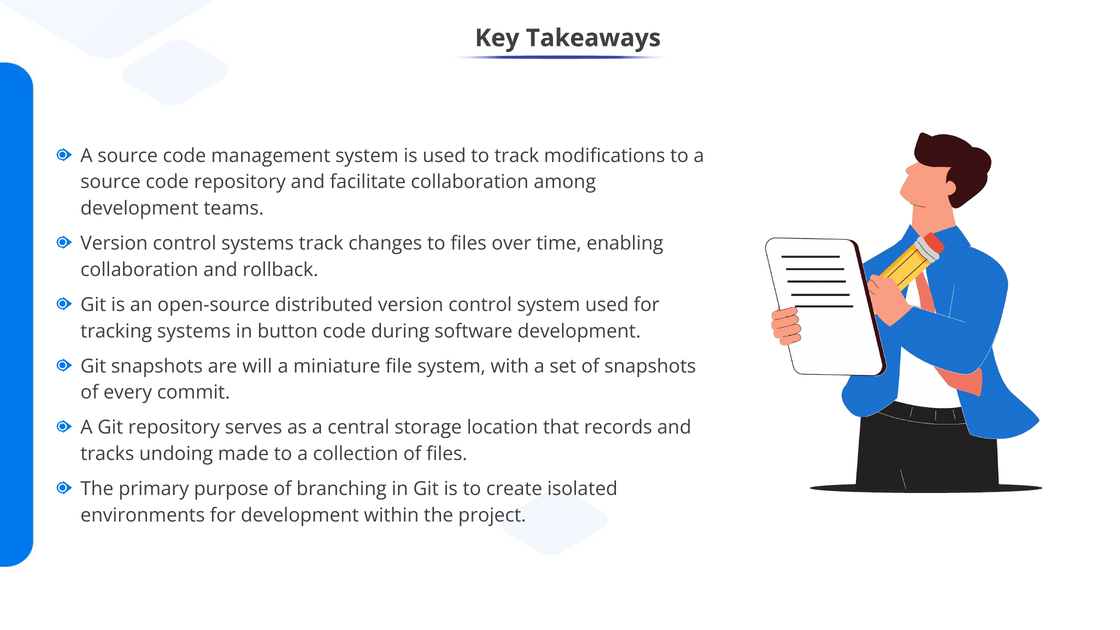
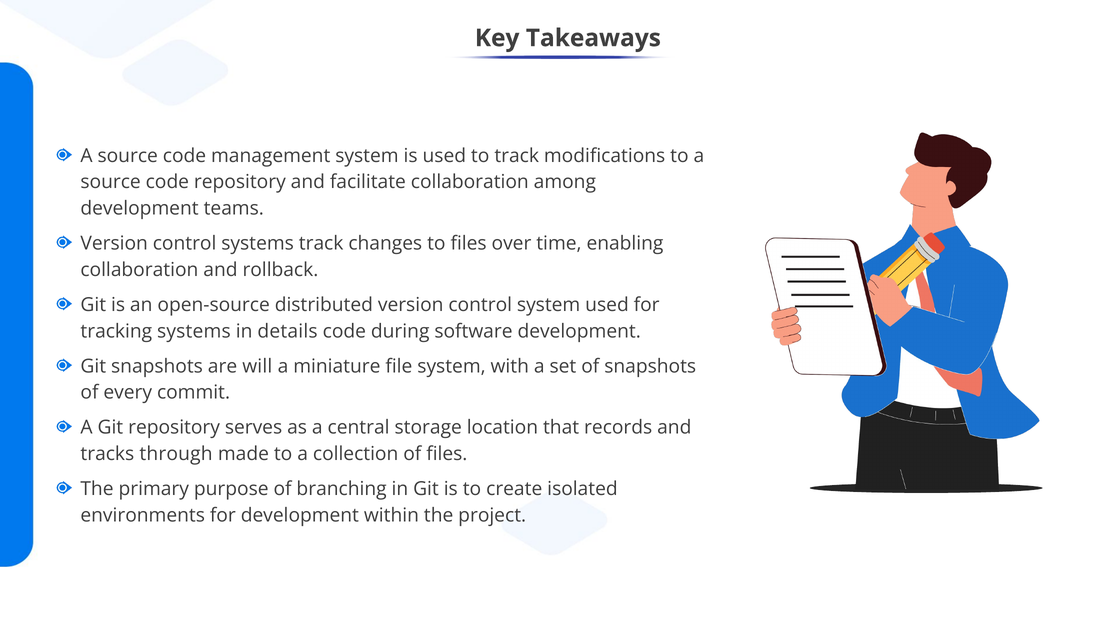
button: button -> details (288, 331)
undoing: undoing -> through (176, 454)
